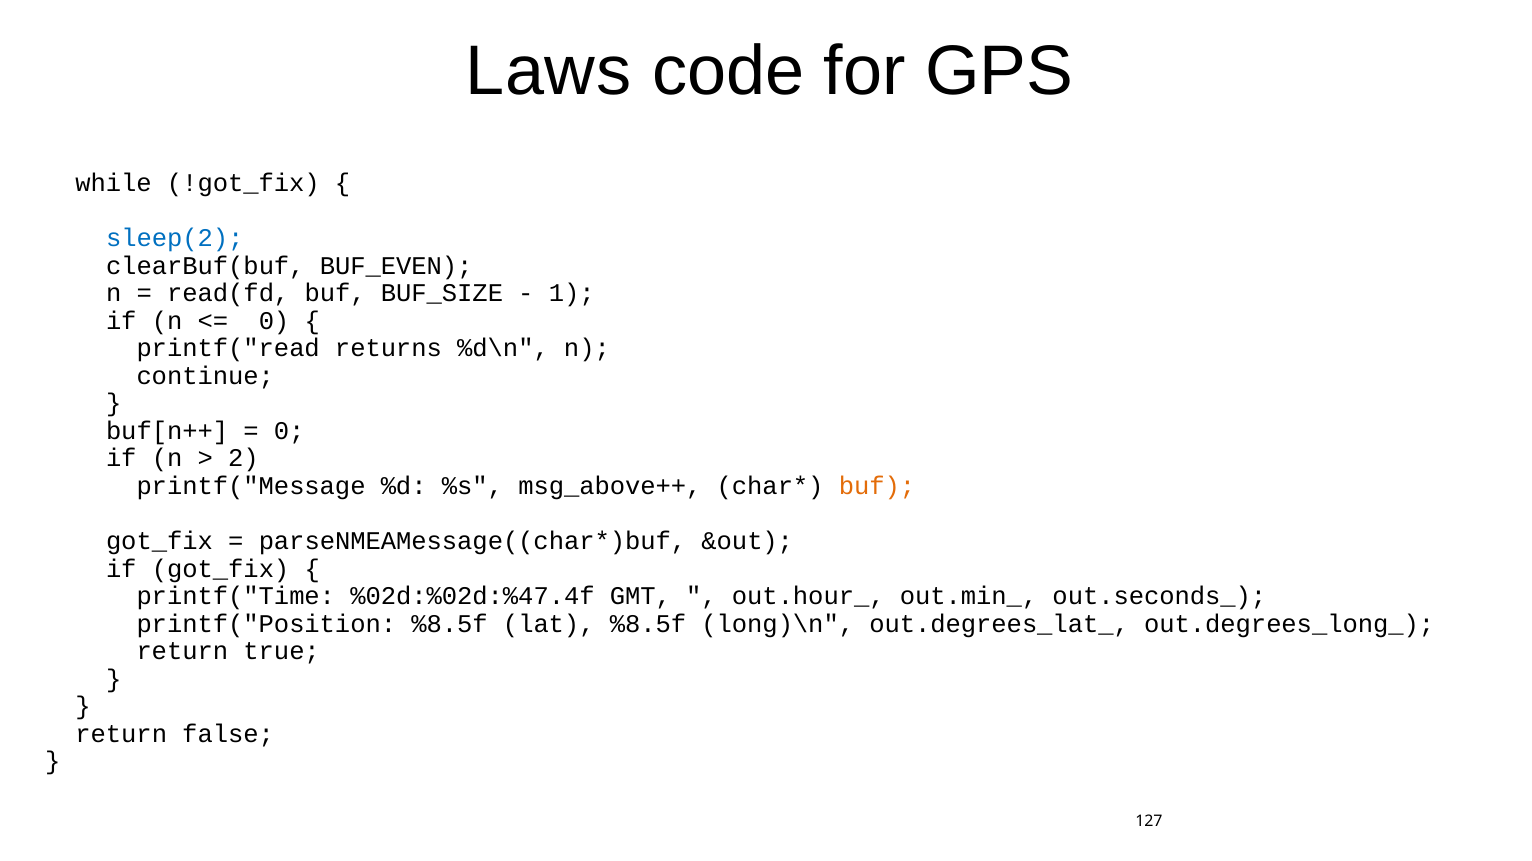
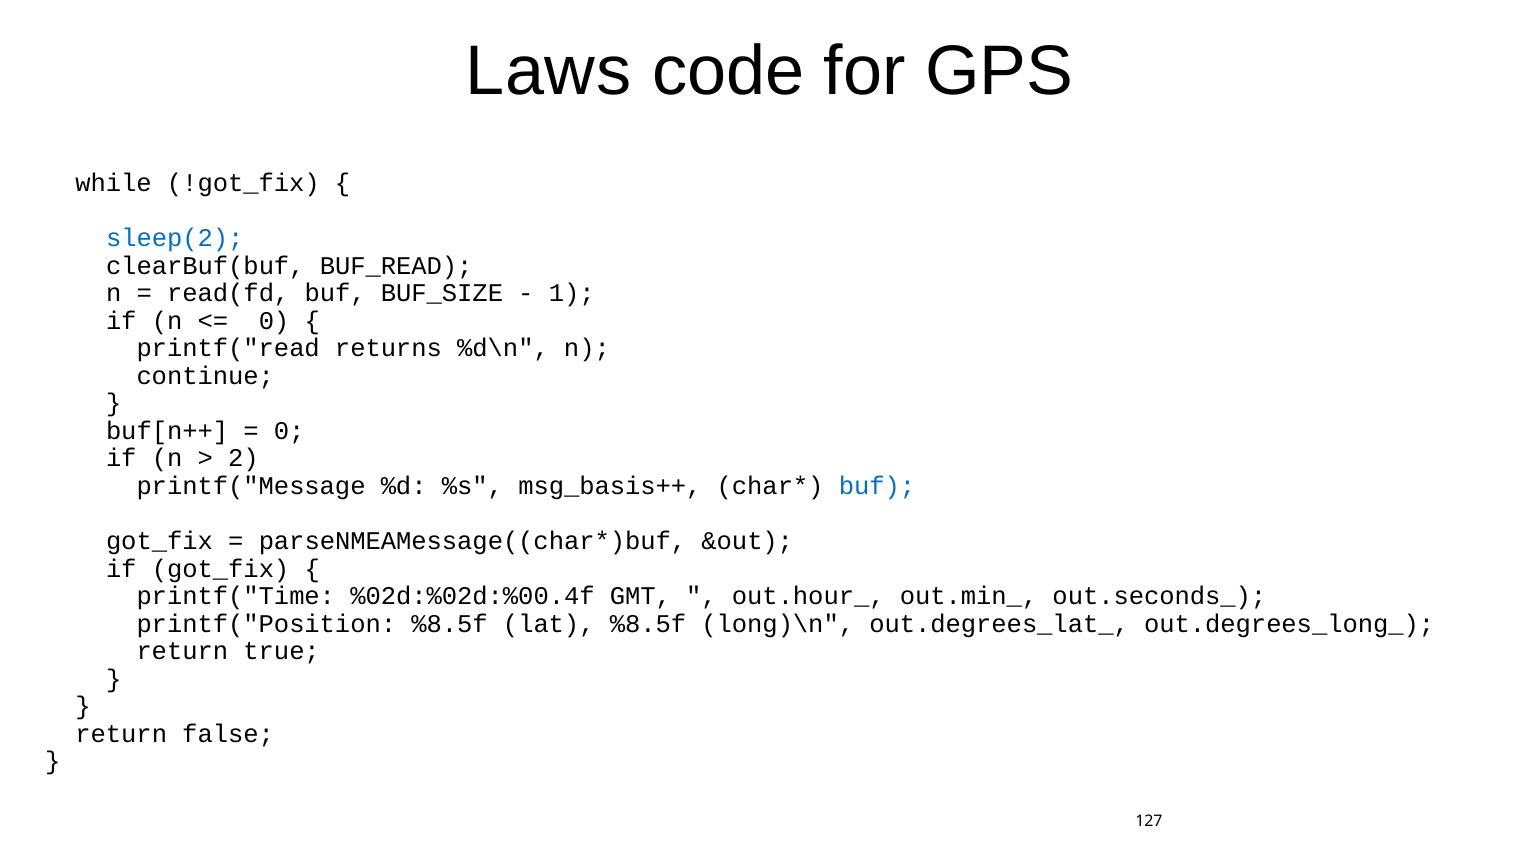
BUF_EVEN: BUF_EVEN -> BUF_READ (396, 266)
msg_above++: msg_above++ -> msg_basis++ (610, 487)
buf colour: orange -> blue (877, 487)
%02d:%02d:%47.4f: %02d:%02d:%47.4f -> %02d:%02d:%00.4f (472, 597)
